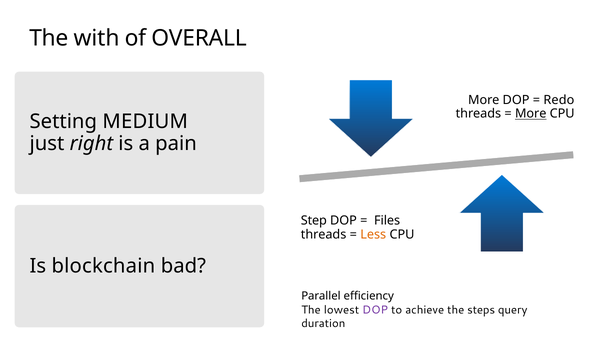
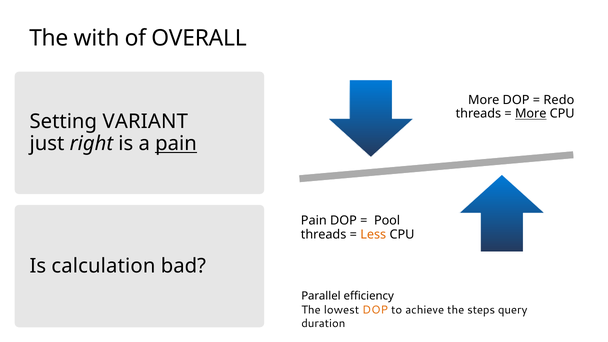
MEDIUM: MEDIUM -> VARIANT (145, 122)
pain underline: none -> present (176, 144)
Step: Step -> Pain (314, 221)
Files: Files -> Pool (387, 221)
blockchain: blockchain -> calculation (103, 266)
DOP colour: purple -> orange (375, 310)
